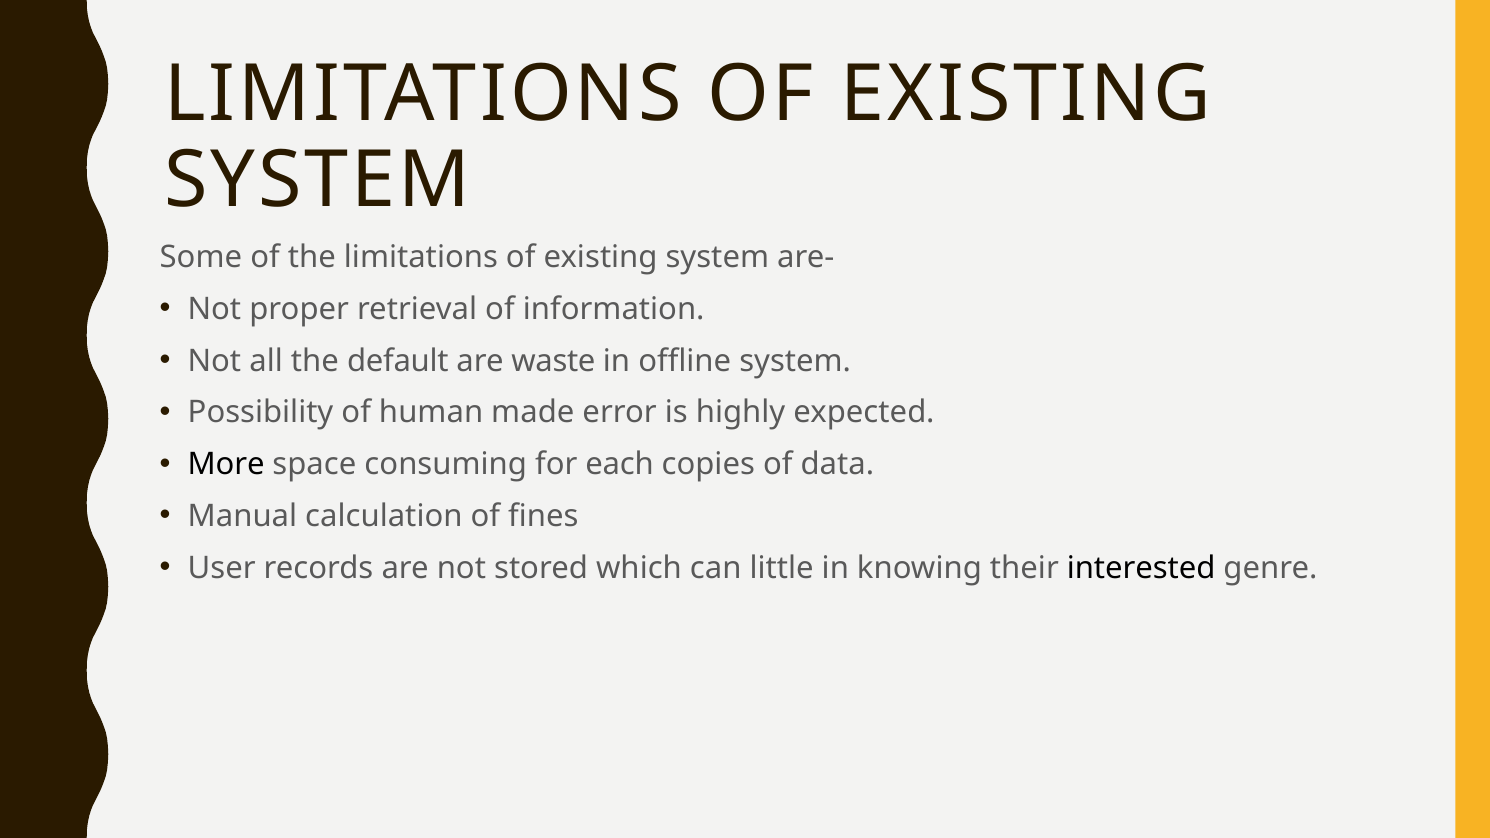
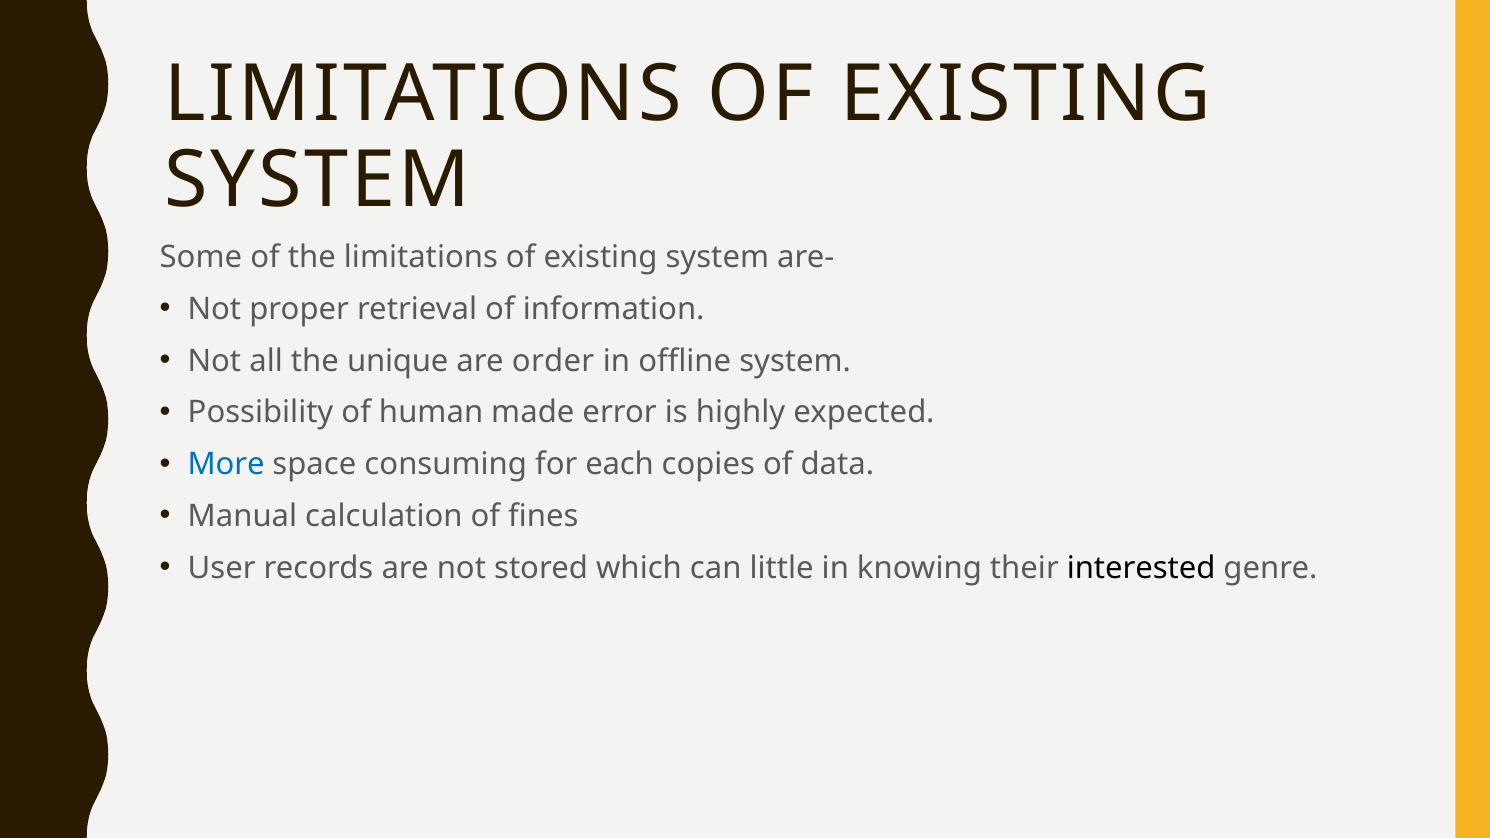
default: default -> unique (398, 361)
waste: waste -> order (553, 361)
More colour: black -> blue (226, 465)
